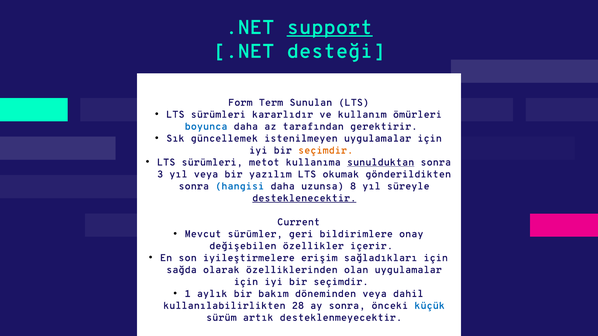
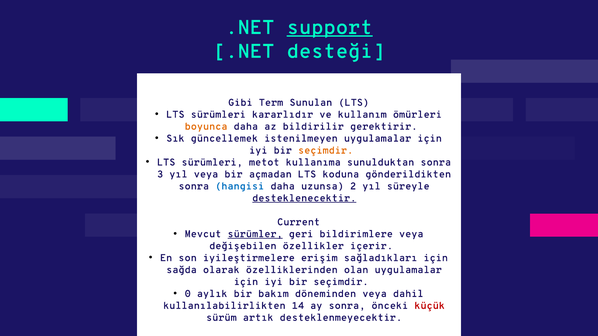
Form: Form -> Gibi (240, 103)
boyunca colour: blue -> orange (206, 127)
tarafından: tarafından -> bildirilir (313, 127)
sunulduktan underline: present -> none (381, 162)
yazılım: yazılım -> açmadan (270, 174)
okumak: okumak -> koduna (341, 174)
8: 8 -> 2 (353, 186)
sürümler underline: none -> present (255, 234)
bildirimlere onay: onay -> veya (411, 234)
1: 1 -> 0 (188, 294)
28: 28 -> 14 (298, 306)
küçük colour: blue -> red (430, 306)
